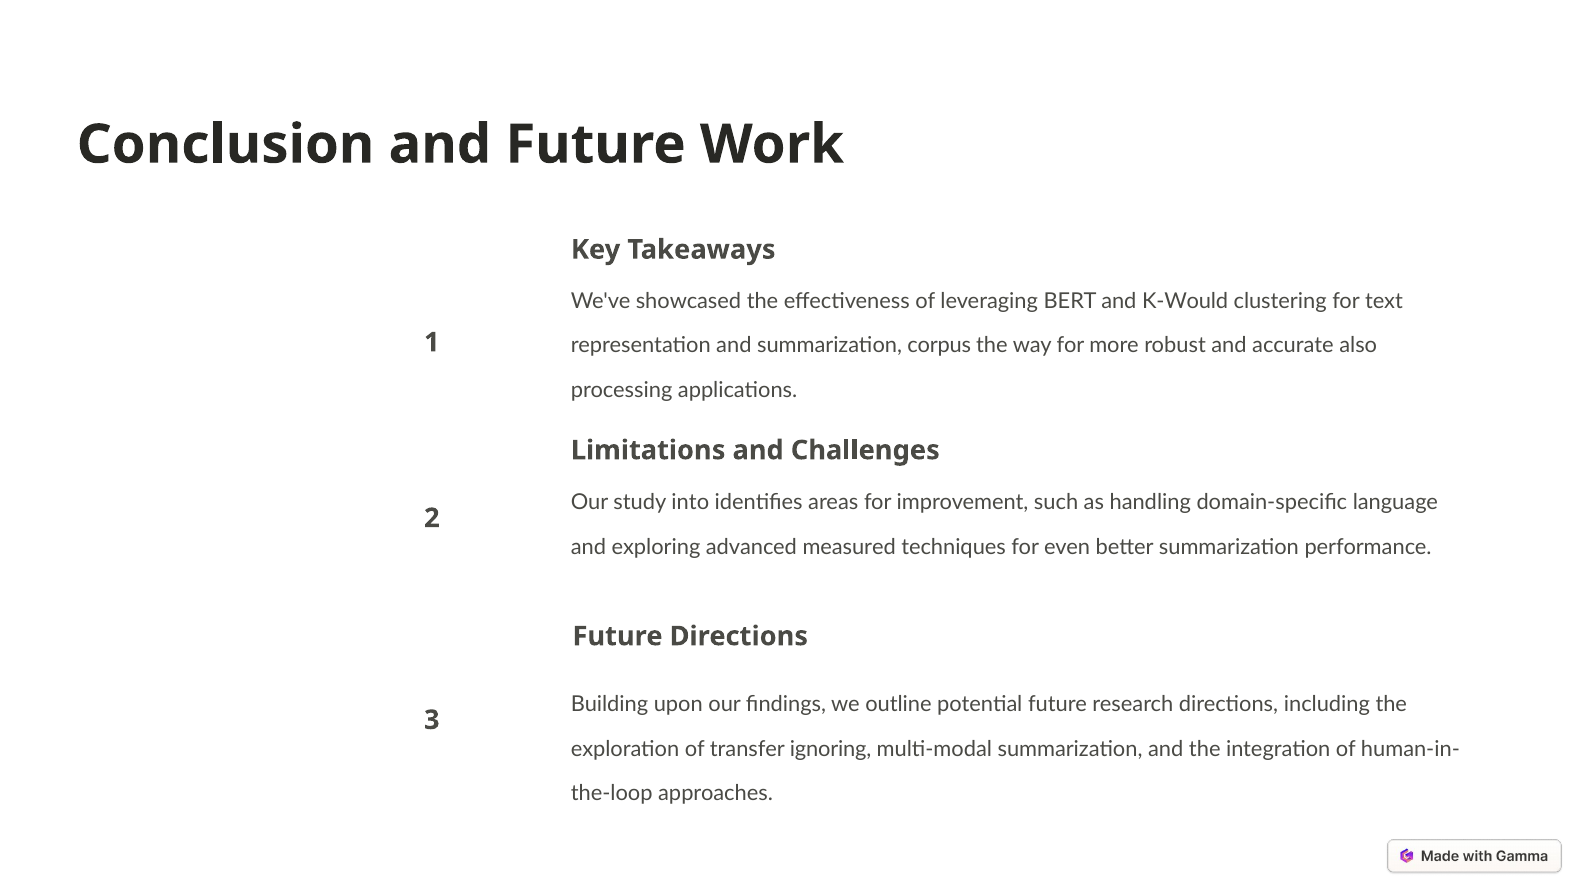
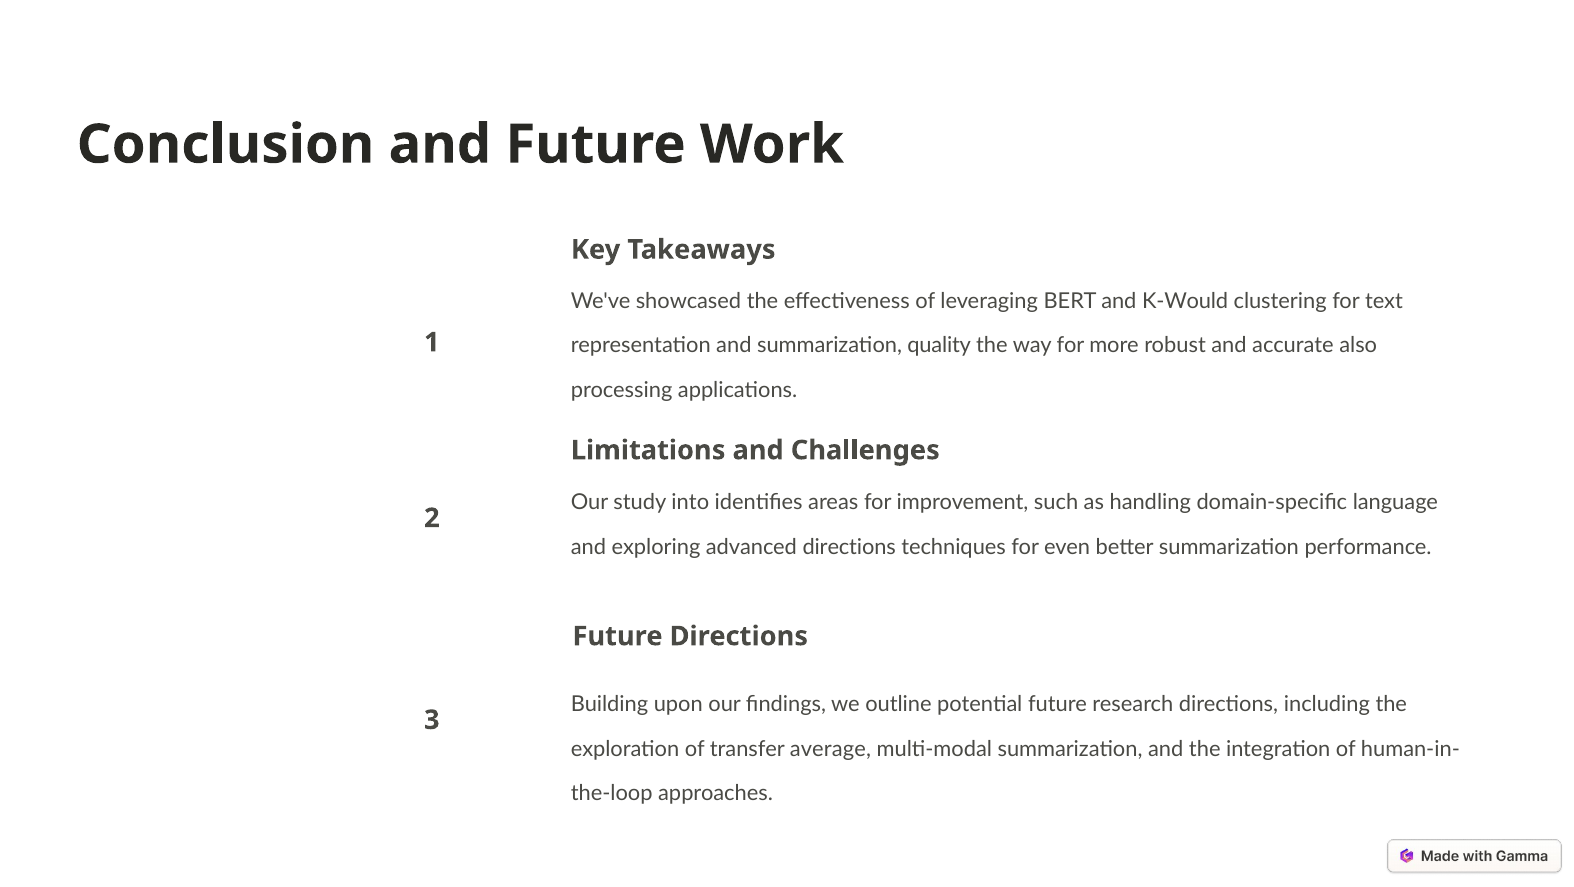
corpus: corpus -> quality (939, 346)
advanced measured: measured -> directions (849, 548)
ignoring: ignoring -> average (830, 750)
